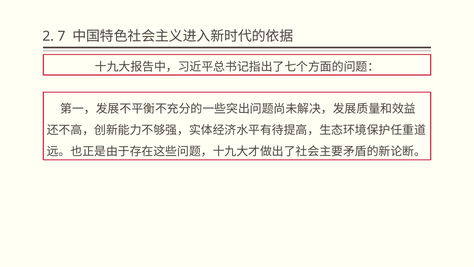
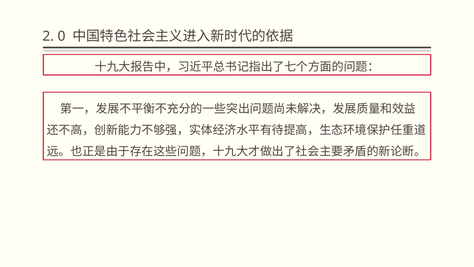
7: 7 -> 0 (61, 36)
